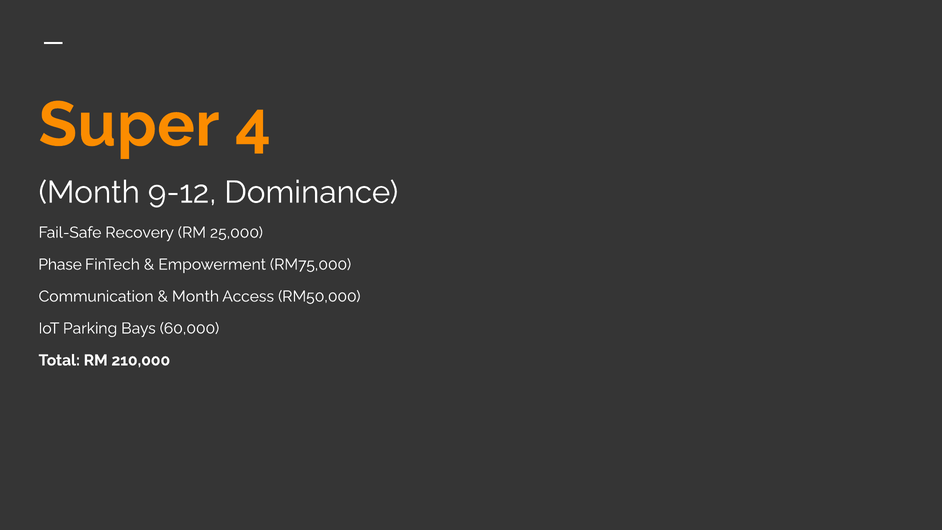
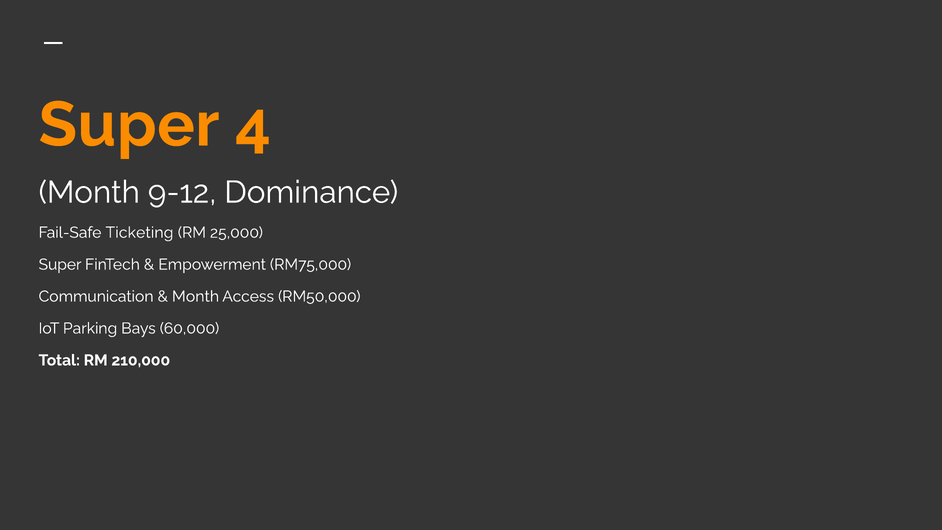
Recovery: Recovery -> Ticketing (139, 233)
Phase: Phase -> Super (60, 264)
